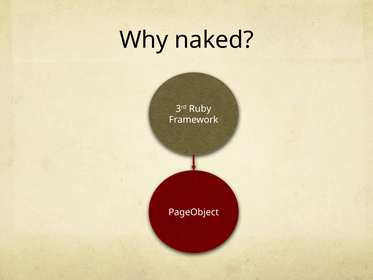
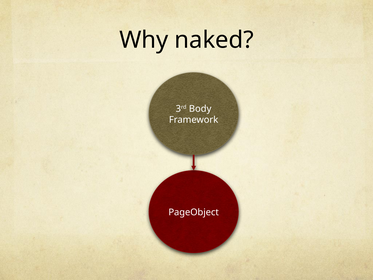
Ruby: Ruby -> Body (200, 109)
